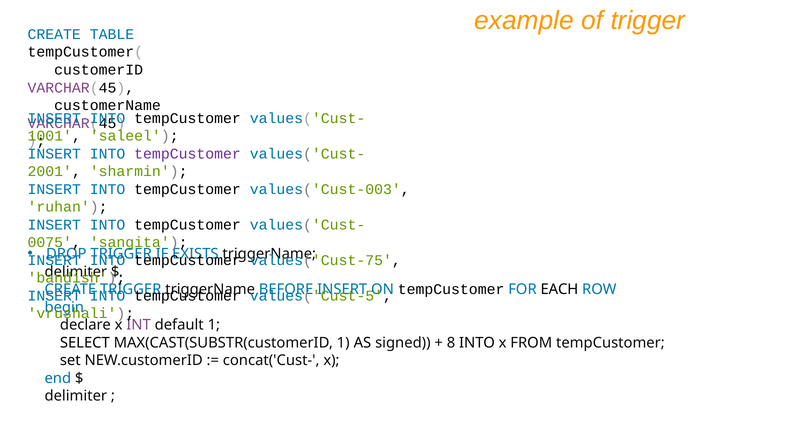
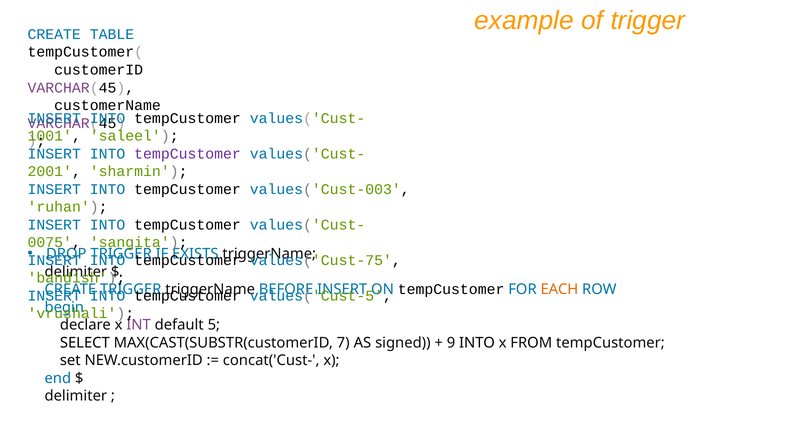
EACH colour: black -> orange (559, 290)
default 1: 1 -> 5 (214, 325)
MAX(CAST(SUBSTR(customerID 1: 1 -> 7 (343, 343)
8: 8 -> 9 (451, 343)
